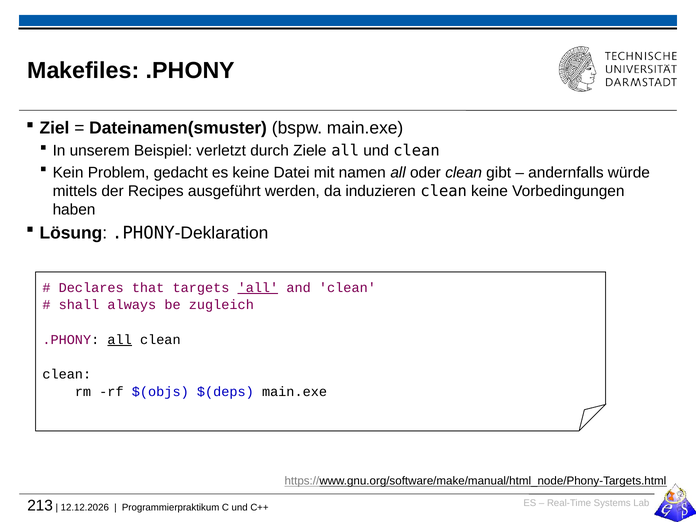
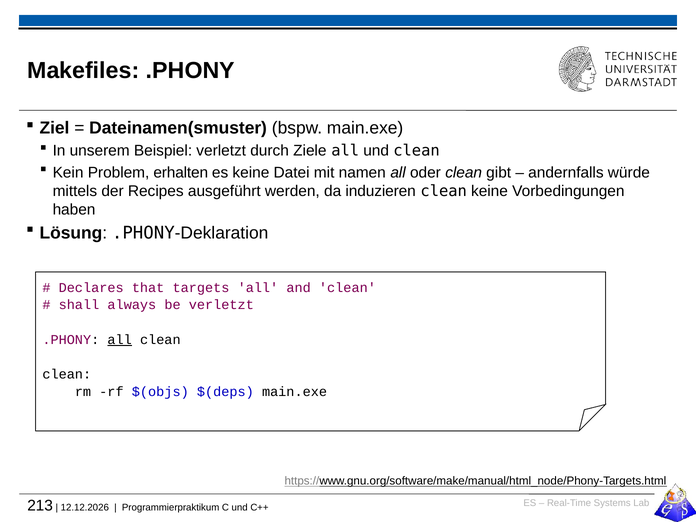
gedacht: gedacht -> erhalten (181, 172)
all underline: present -> none (258, 288)
be zugleich: zugleich -> verletzt (221, 305)
